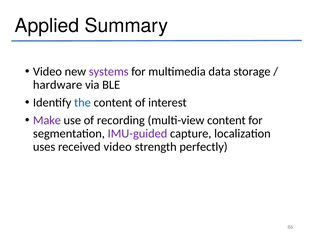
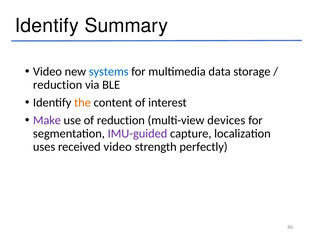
Applied: Applied -> Identify (47, 26)
systems colour: purple -> blue (109, 72)
hardware: hardware -> reduction (58, 85)
the colour: blue -> orange (83, 103)
of recording: recording -> reduction (121, 121)
multi-view content: content -> devices (226, 121)
